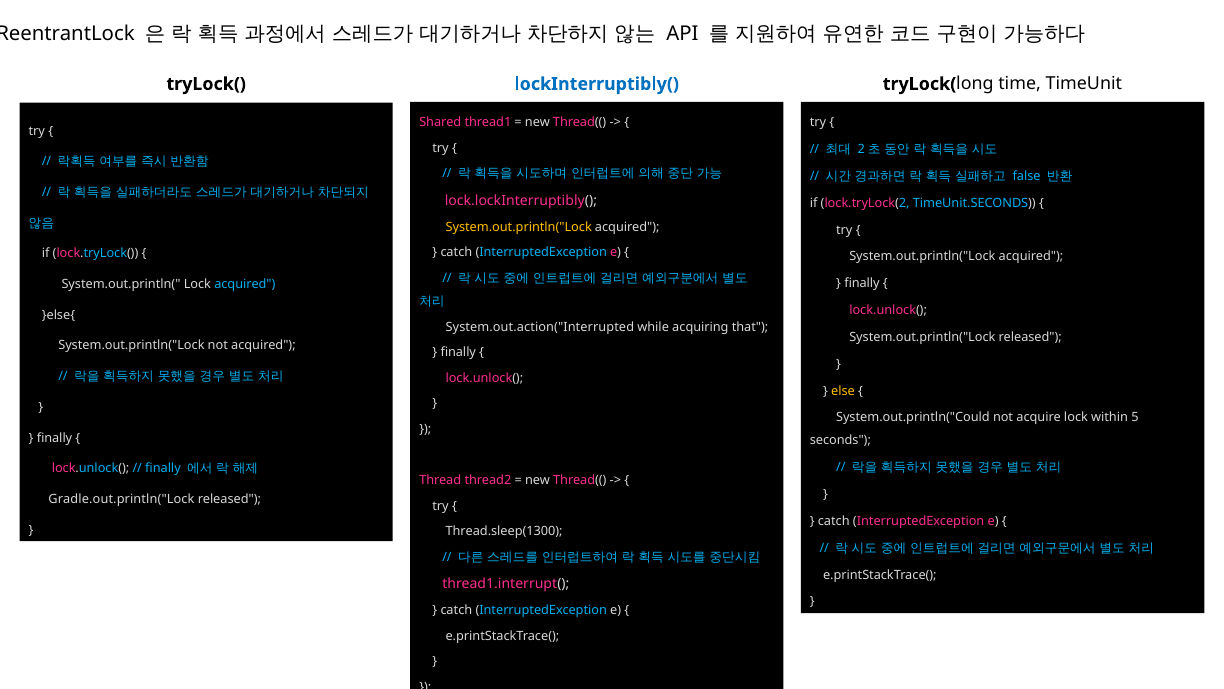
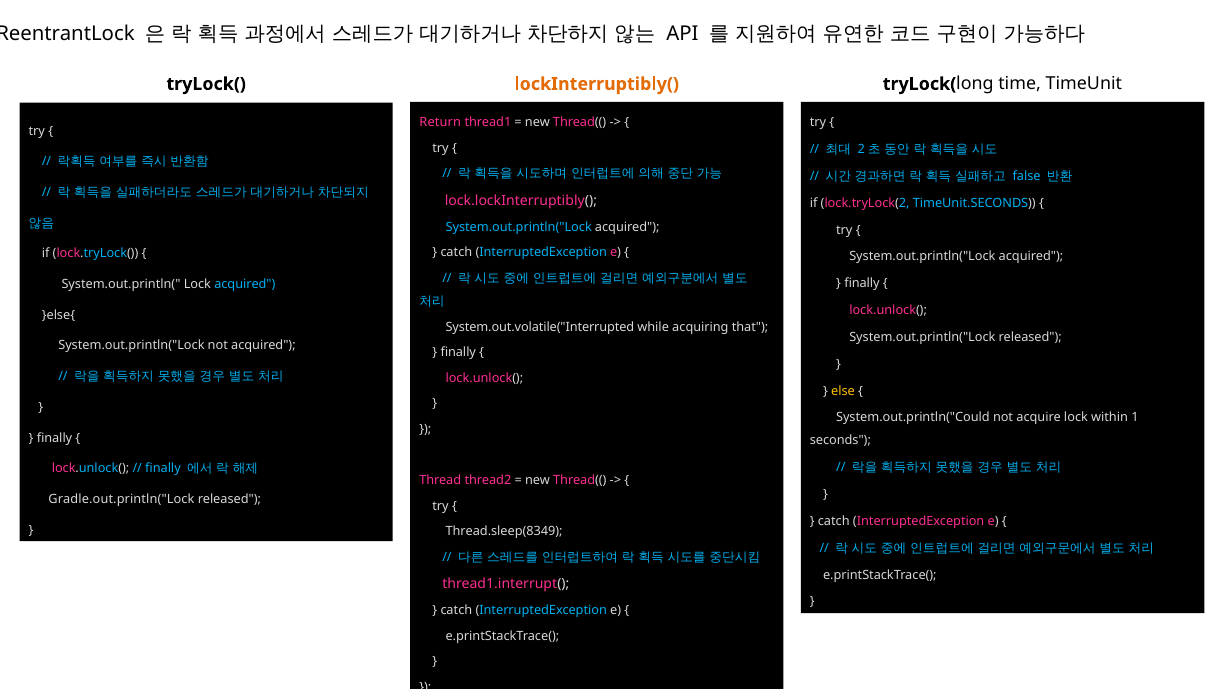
lockInterruptibly( colour: blue -> orange (597, 84)
Shared: Shared -> Return (440, 122)
System.out.println("Lock colour: yellow -> light blue (519, 227)
System.out.action("Interrupted: System.out.action("Interrupted -> System.out.volatile("Interrupted (540, 327)
5: 5 -> 1 (1135, 417)
Thread.sleep(1300: Thread.sleep(1300 -> Thread.sleep(8349 (504, 531)
